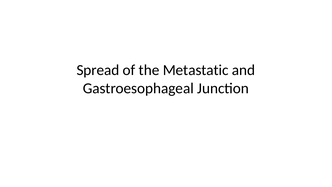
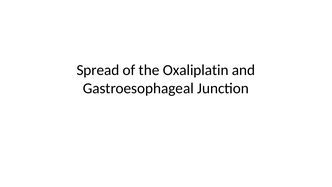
Metastatic: Metastatic -> Oxaliplatin (196, 70)
